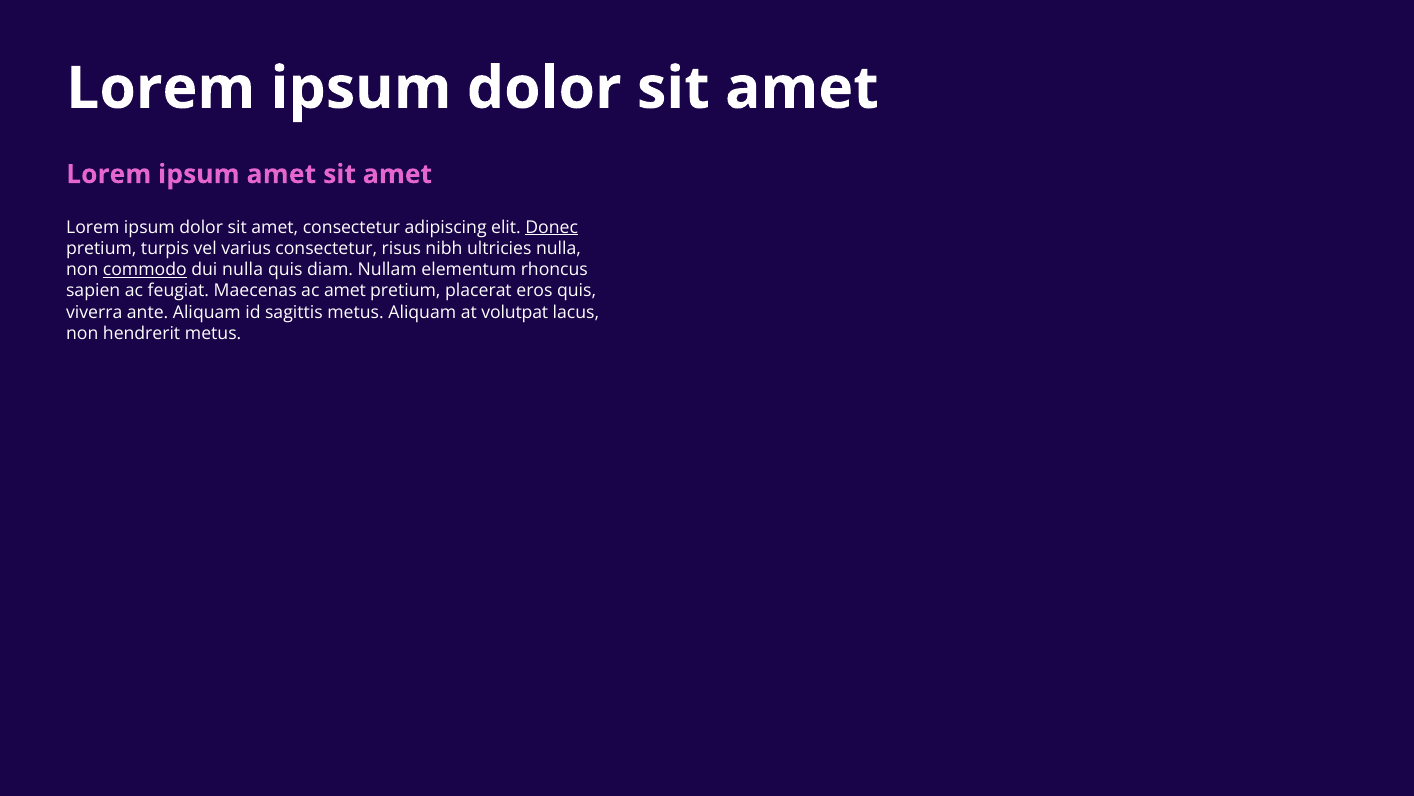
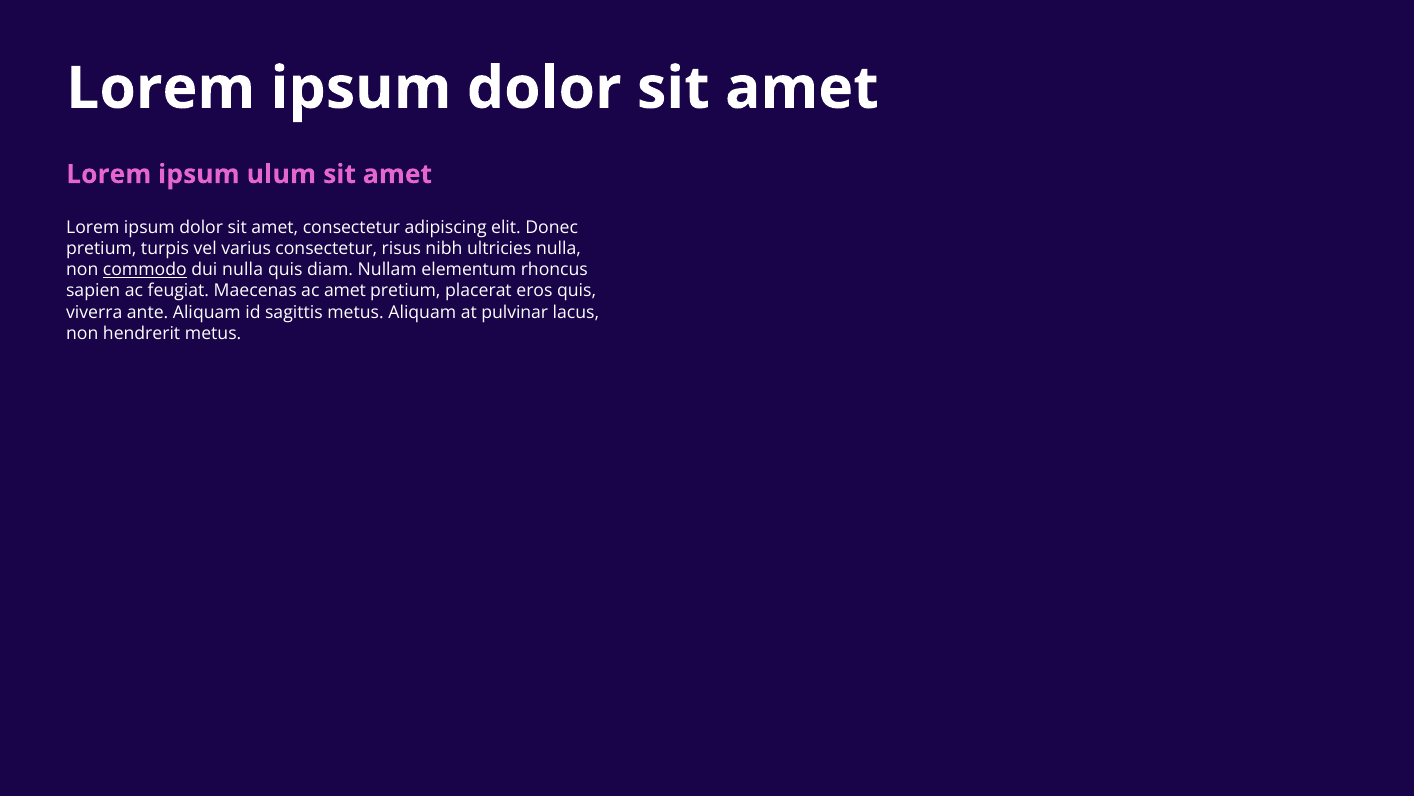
ipsum amet: amet -> ulum (281, 174)
Donec underline: present -> none (552, 227)
volutpat: volutpat -> pulvinar (515, 312)
